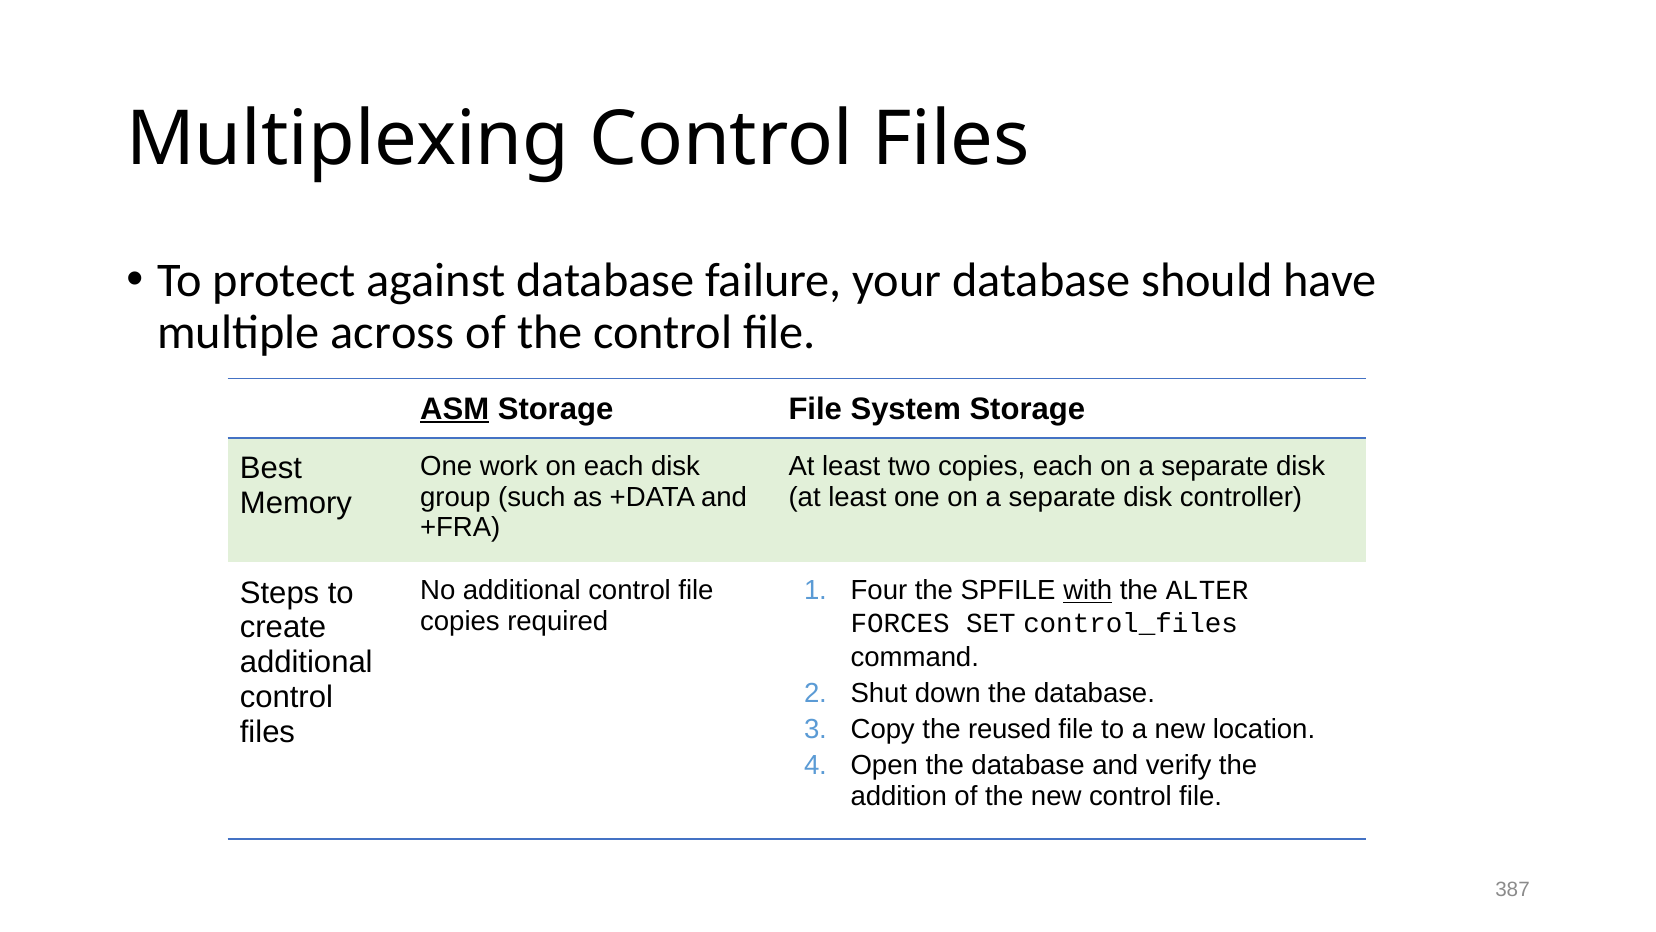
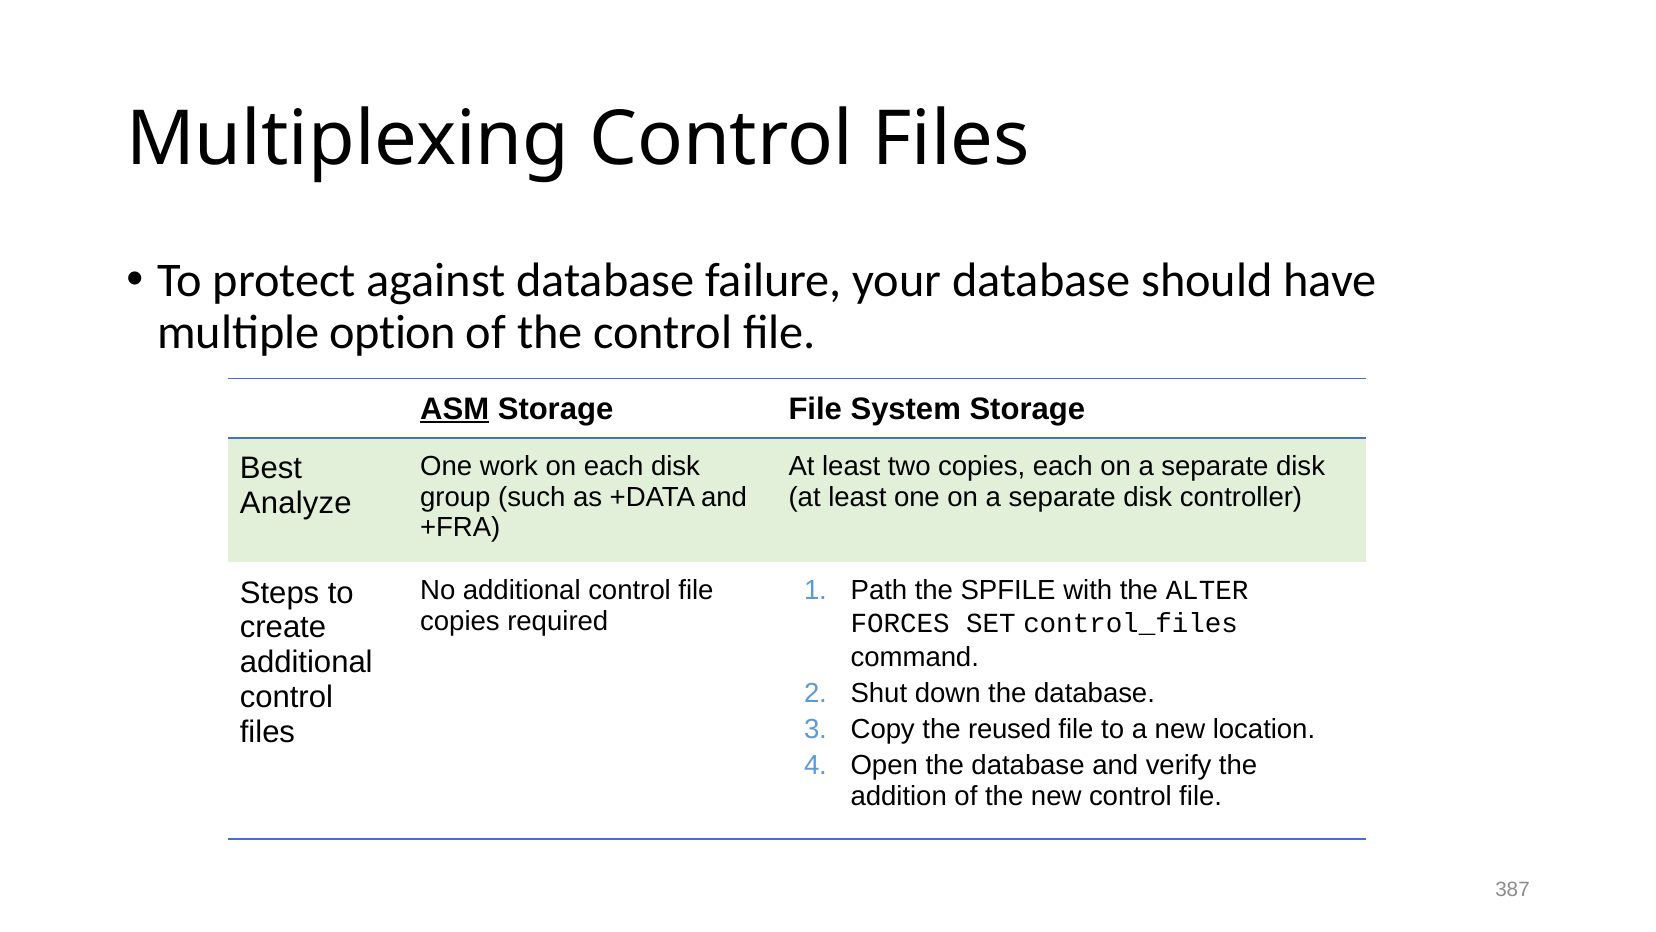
across: across -> option (393, 332)
Memory: Memory -> Analyze (296, 503)
Four: Four -> Path (879, 590)
with underline: present -> none (1088, 590)
